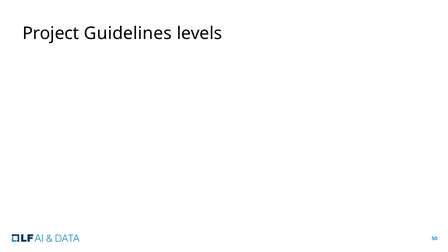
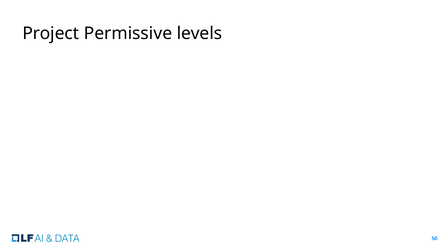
Guidelines: Guidelines -> Permissive (128, 33)
